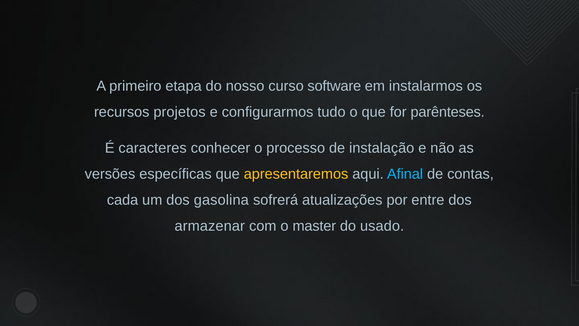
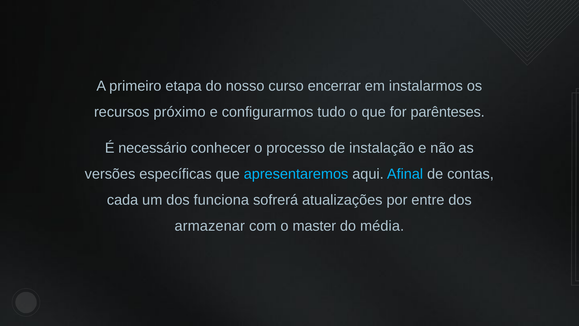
software: software -> encerrar (334, 86)
projetos: projetos -> próximo (180, 112)
caracteres: caracteres -> necessário (153, 148)
apresentaremos colour: yellow -> light blue (296, 174)
gasolina: gasolina -> funciona (221, 200)
usado: usado -> média (382, 226)
